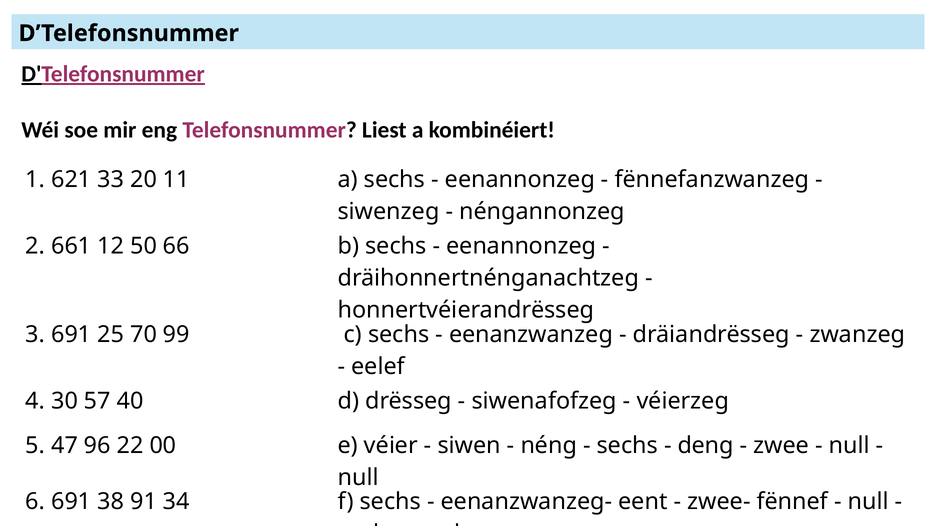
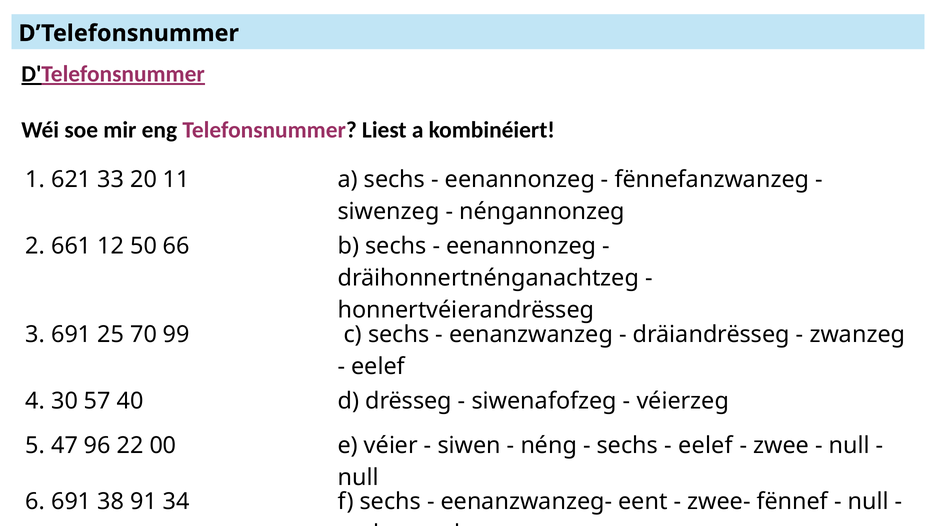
deng: deng -> eelef (705, 446)
